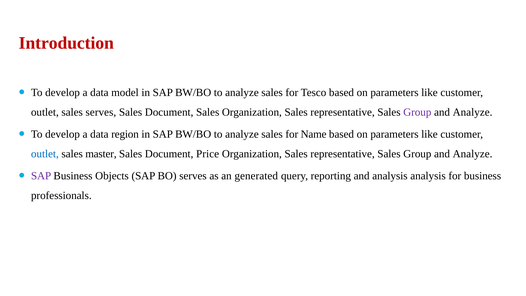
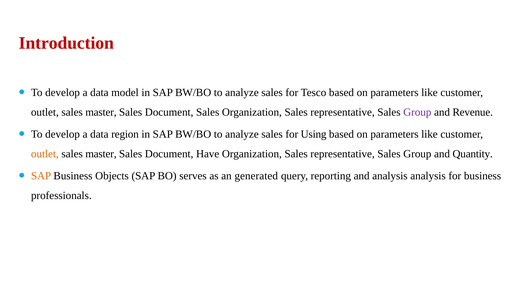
serves: serves -> master (101, 112)
Analyze: Analyze -> Revenue (473, 112)
Name: Name -> Using (314, 134)
outlet colour: blue -> orange (45, 154)
Price: Price -> Have (208, 154)
Analyze: Analyze -> Quantity (473, 154)
SAP colour: purple -> orange (41, 176)
